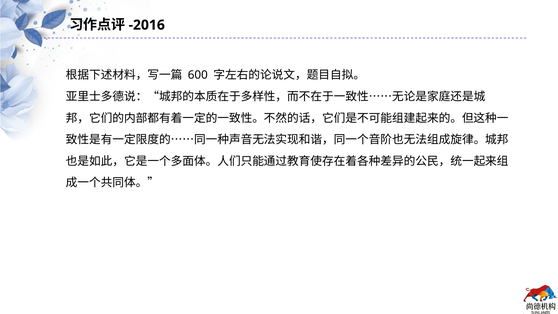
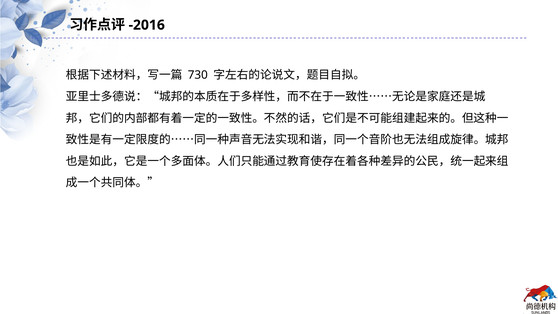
600: 600 -> 730 (198, 75)
